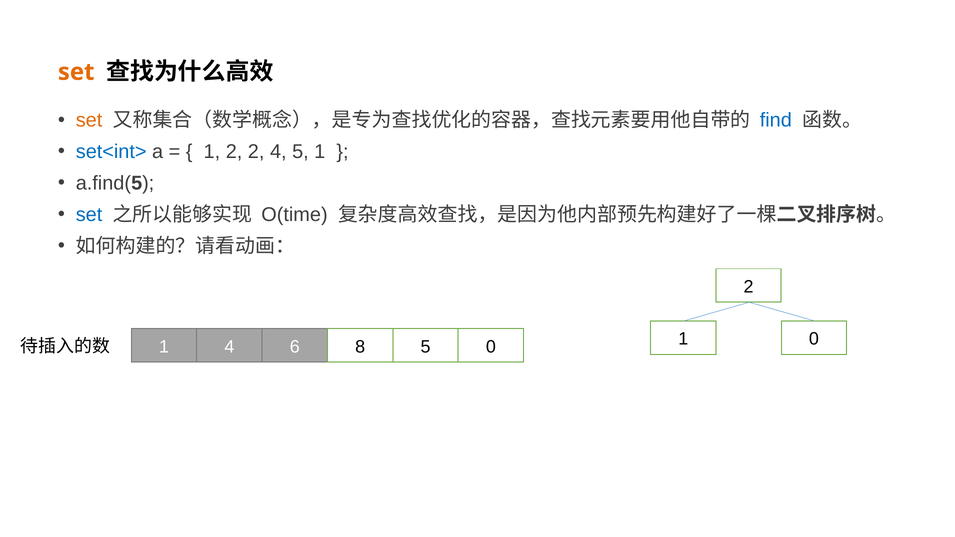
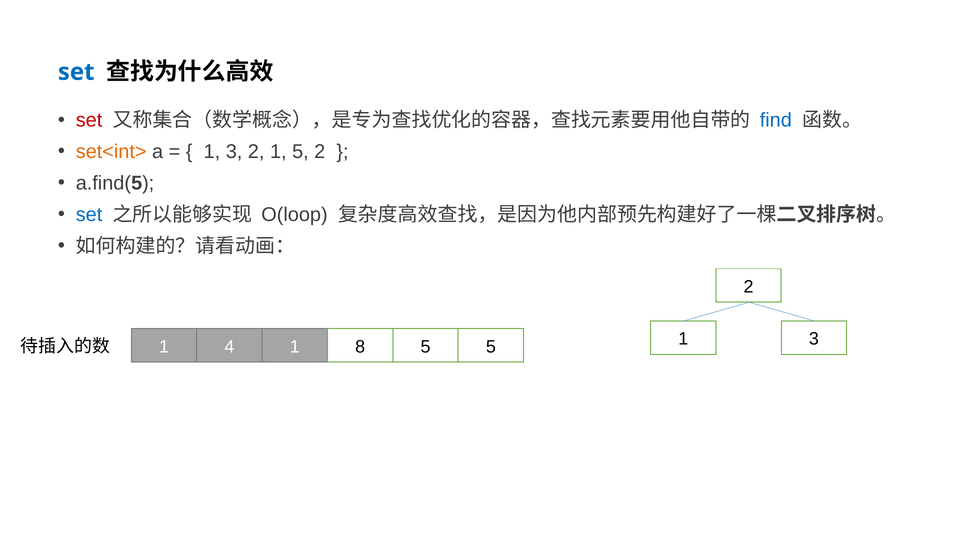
set colour: orange -> blue (76, 72)
set colour: orange -> red (89, 120)
set<int> colour: blue -> orange (111, 152)
1 2: 2 -> 3 (234, 152)
2 4: 4 -> 1 (278, 152)
5 1: 1 -> 2 (320, 152)
O(time: O(time -> O(loop (294, 215)
4 6: 6 -> 1 (295, 347)
5 0: 0 -> 5 (491, 347)
0: 0 -> 3 (814, 339)
